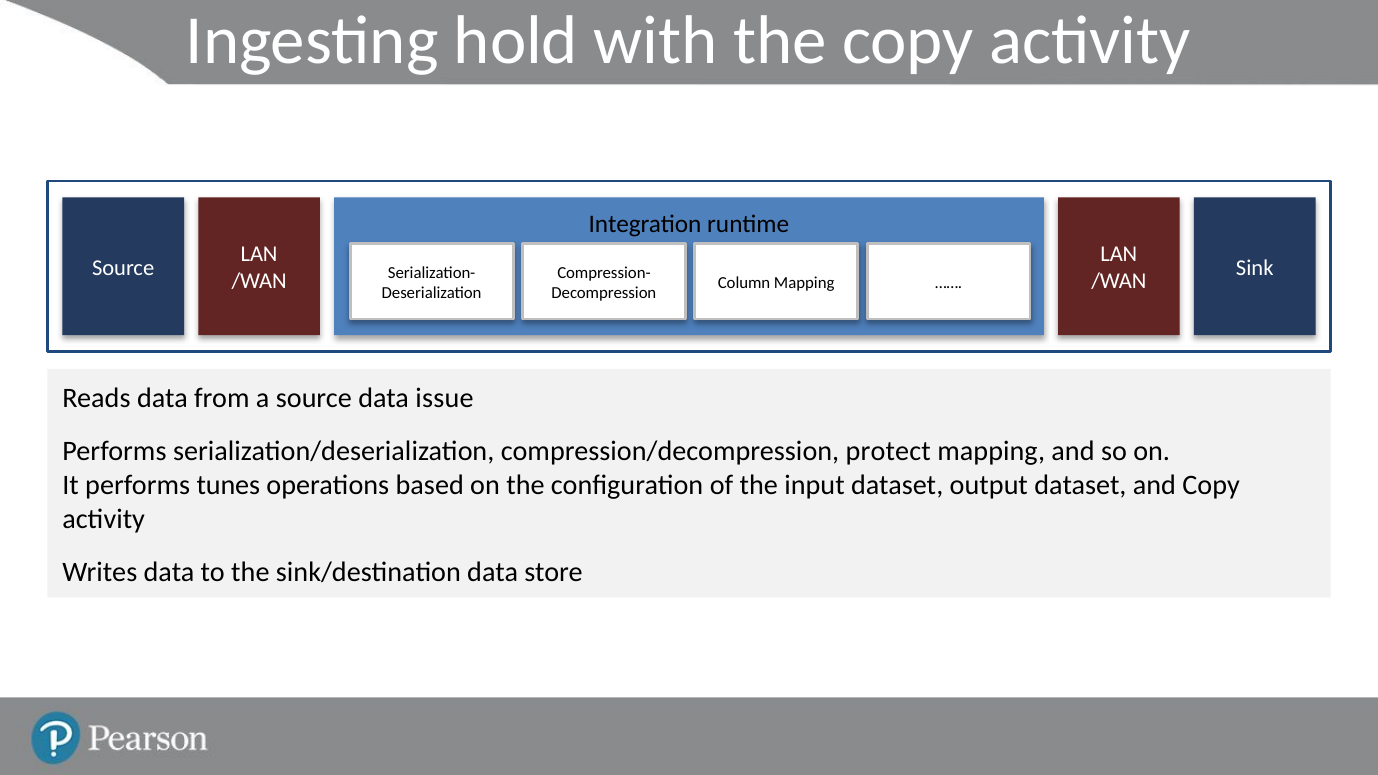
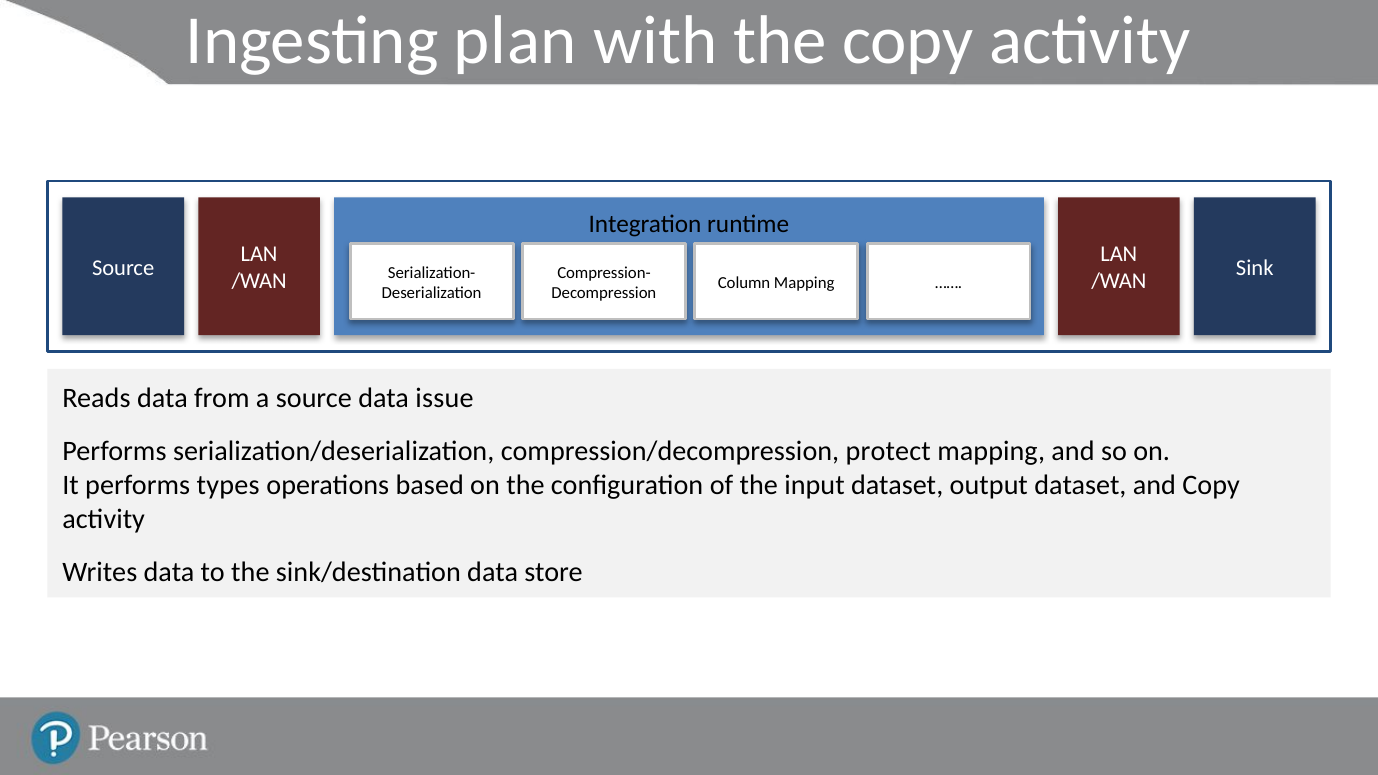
hold: hold -> plan (516, 41)
tunes: tunes -> types (228, 485)
